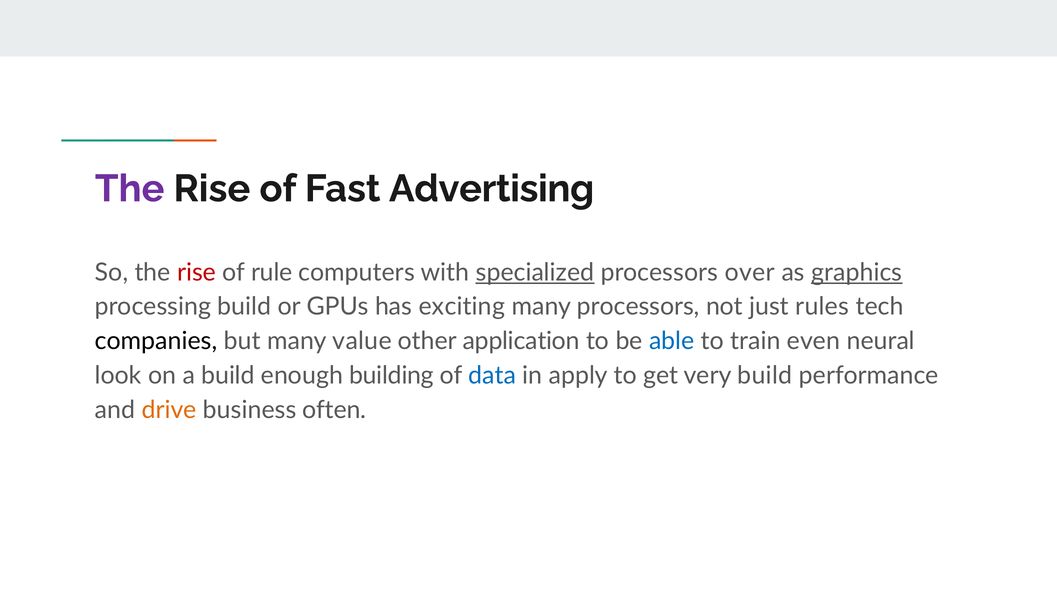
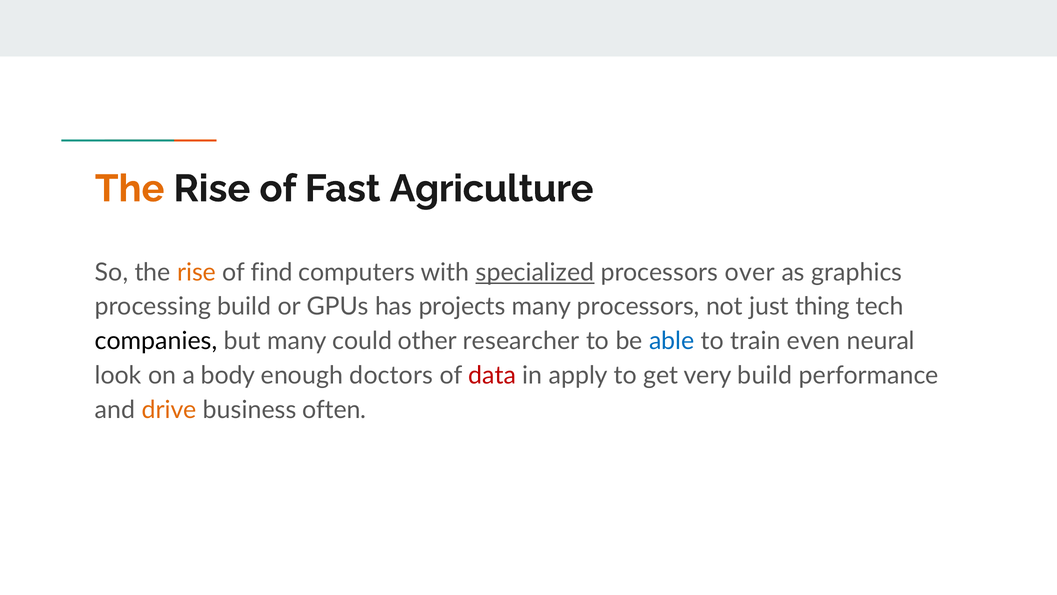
The colour: purple -> orange (130, 189)
Advertising: Advertising -> Agriculture (492, 189)
rise colour: red -> orange (197, 272)
rule: rule -> find (272, 272)
graphics underline: present -> none (857, 272)
exciting: exciting -> projects (462, 306)
rules: rules -> thing (822, 306)
value: value -> could (362, 341)
application: application -> researcher (521, 341)
a build: build -> body (228, 375)
building: building -> doctors (391, 375)
data colour: blue -> red (492, 375)
